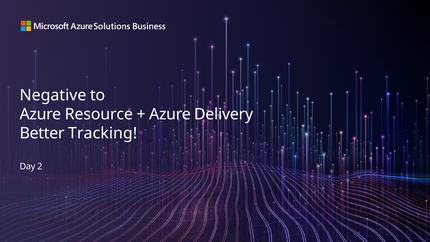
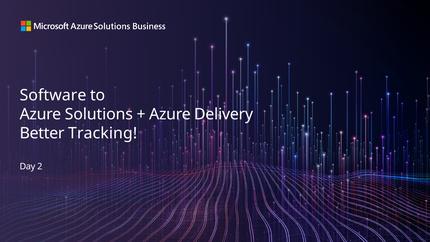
Negative: Negative -> Software (53, 95)
Resource: Resource -> Solutions (99, 114)
